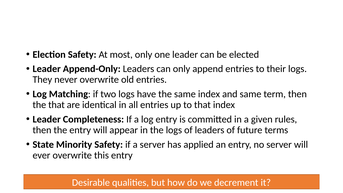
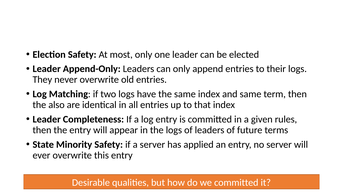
the that: that -> also (56, 105)
we decrement: decrement -> committed (236, 182)
